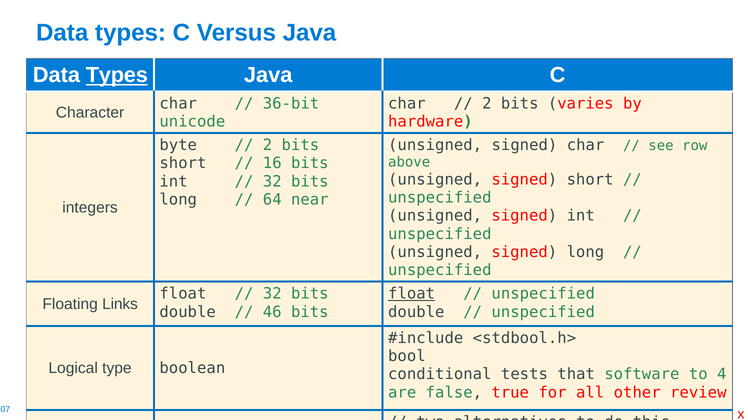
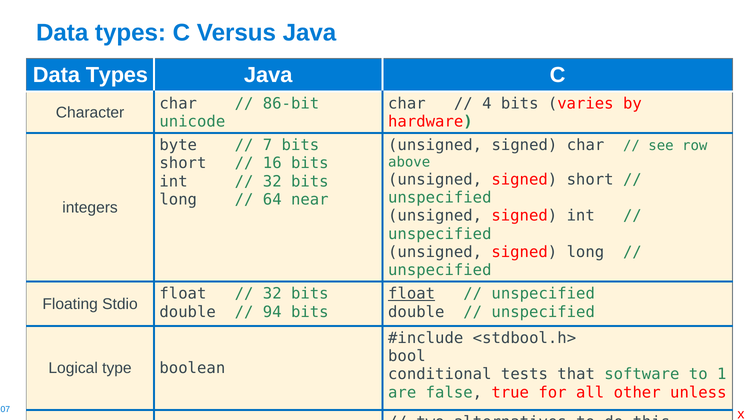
Types underline: present -> none (117, 75)
36-bit: 36-bit -> 86-bit (291, 104)
2: 2 -> 4 (487, 104)
2: 2 -> 7 (268, 146)
Links: Links -> Stdio (120, 305)
46: 46 -> 94 (272, 312)
4: 4 -> 1 (722, 375)
review: review -> unless (698, 393)
